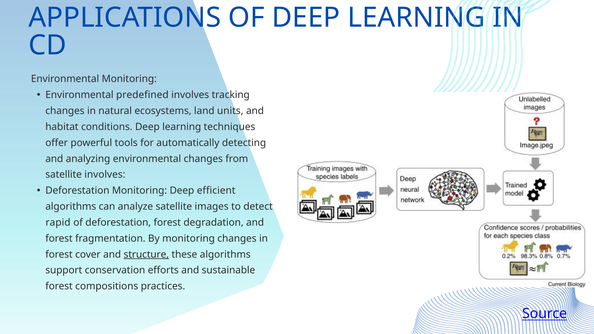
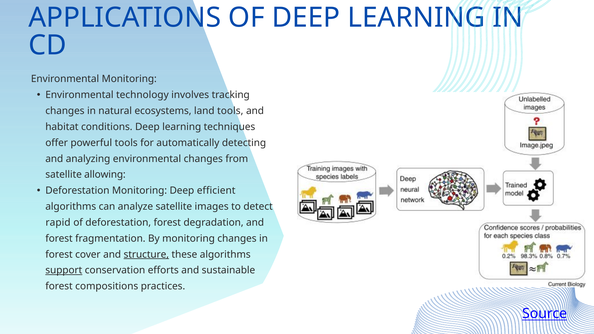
predefined: predefined -> technology (142, 95)
land units: units -> tools (230, 111)
satellite involves: involves -> allowing (105, 175)
support underline: none -> present (64, 270)
